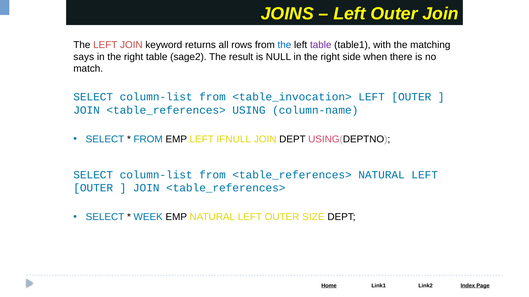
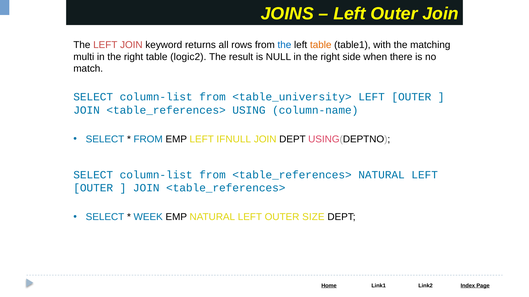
table colour: purple -> orange (321, 45)
says: says -> multi (84, 57)
sage2: sage2 -> logic2 (188, 57)
<table_invocation>: <table_invocation> -> <table_university> (292, 97)
